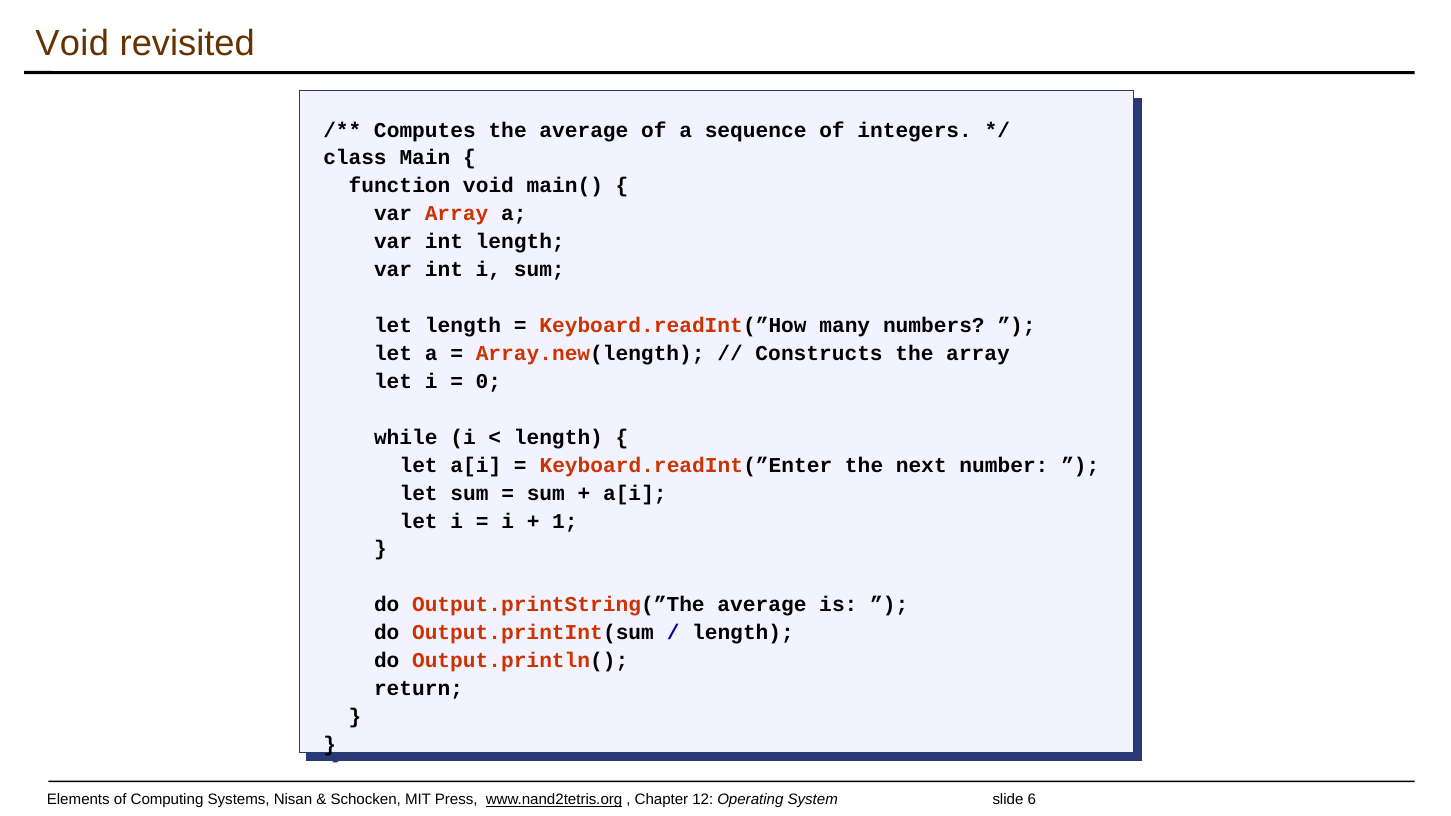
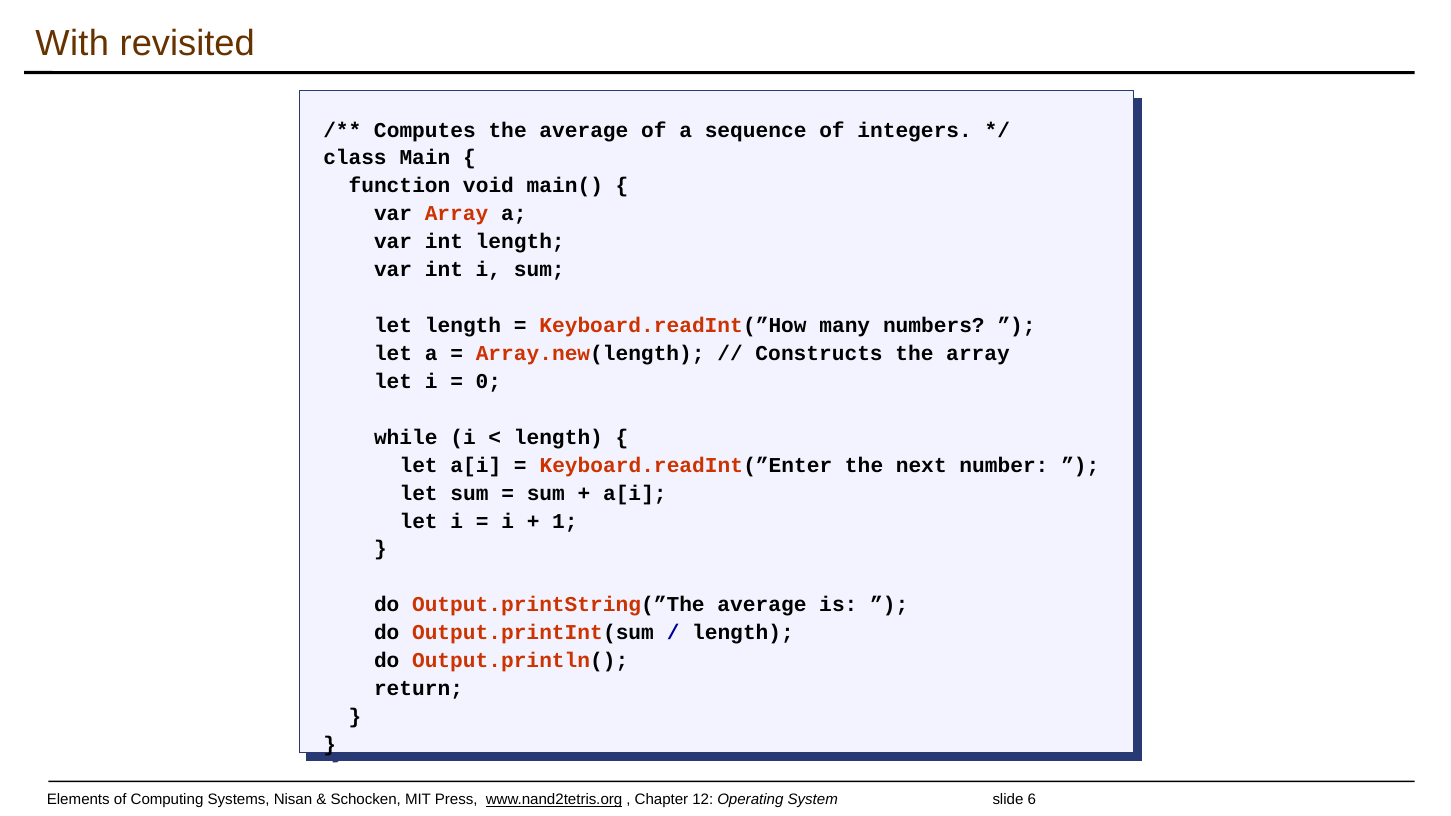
Void: Void -> With (72, 43)
